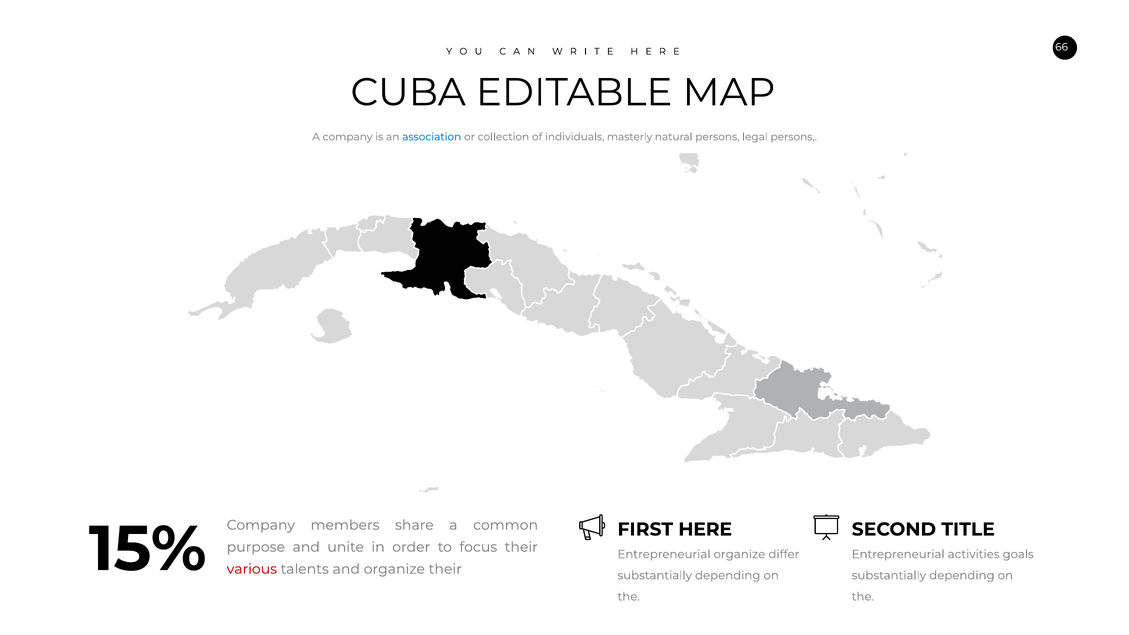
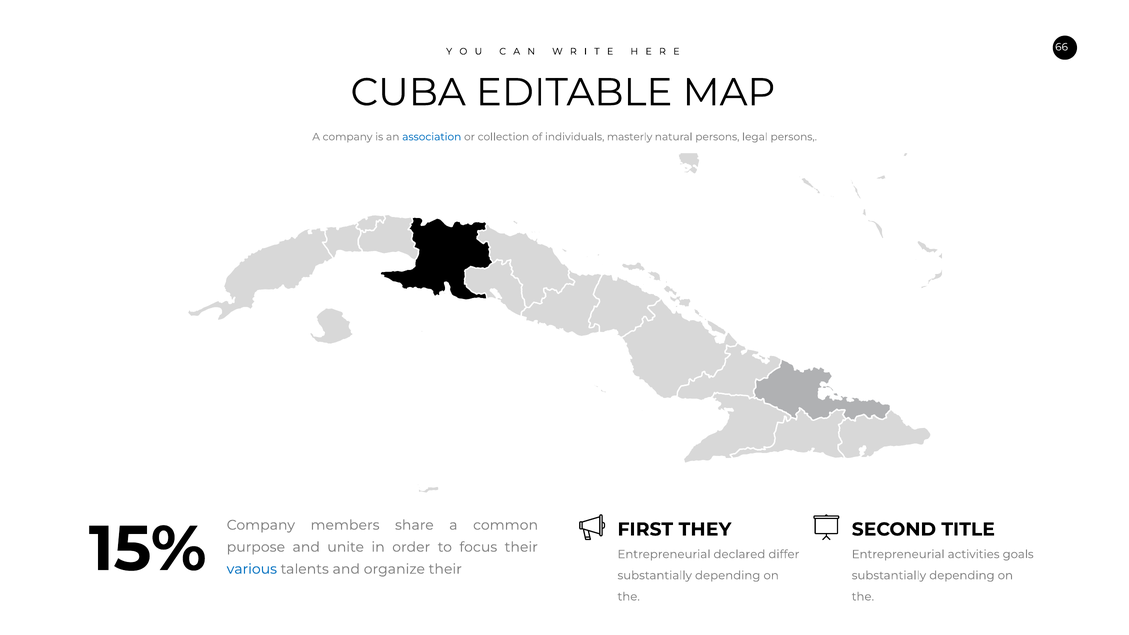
HERE: HERE -> THEY (705, 530)
Entrepreneurial organize: organize -> declared (739, 554)
various colour: red -> blue (252, 569)
